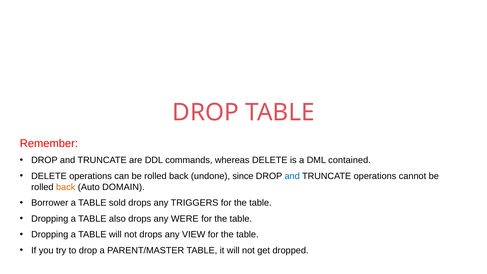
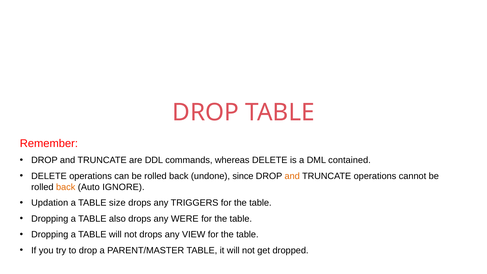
and colour: blue -> orange (292, 176)
DOMAIN: DOMAIN -> IGNORE (123, 187)
Borrower: Borrower -> Updation (50, 203)
sold: sold -> size (117, 203)
